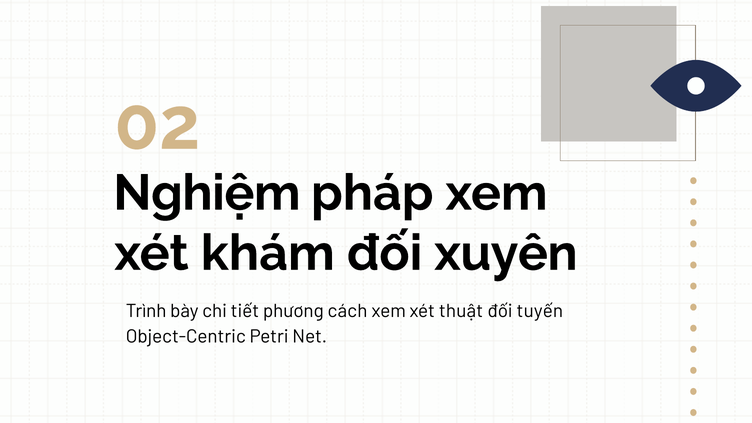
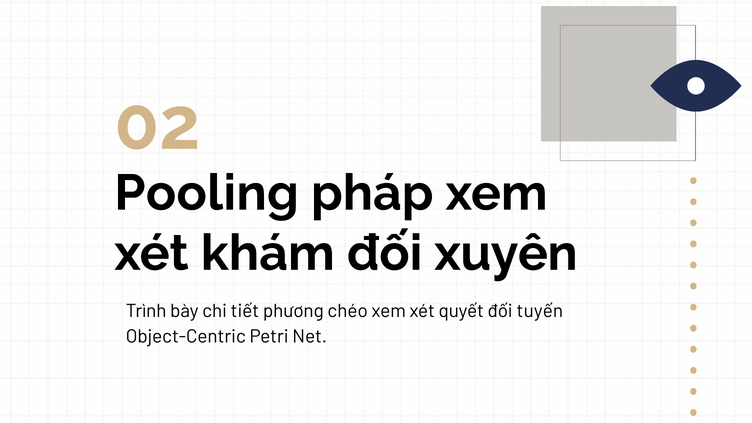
Nghiệm: Nghiệm -> Pooling (207, 193)
cách: cách -> chéo (348, 311)
thuật: thuật -> quyết (461, 311)
